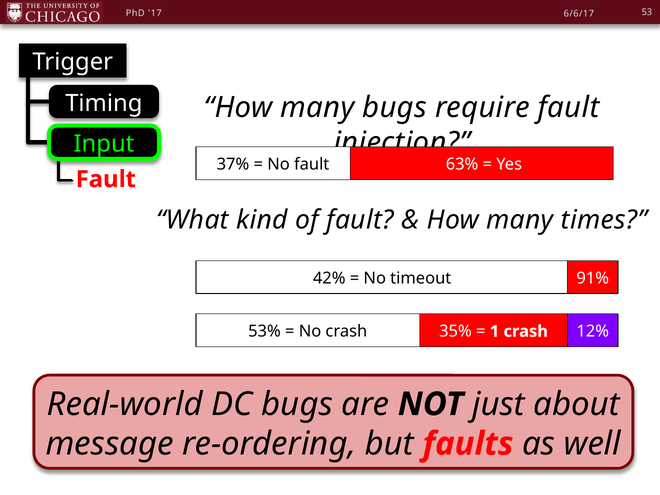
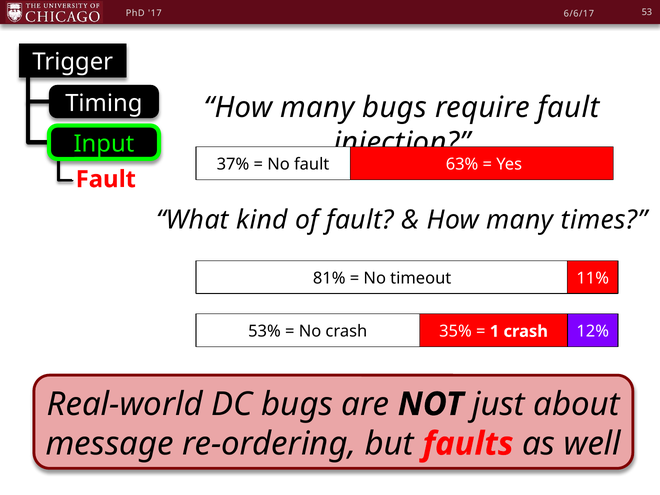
42%: 42% -> 81% (329, 278)
91%: 91% -> 11% (593, 278)
